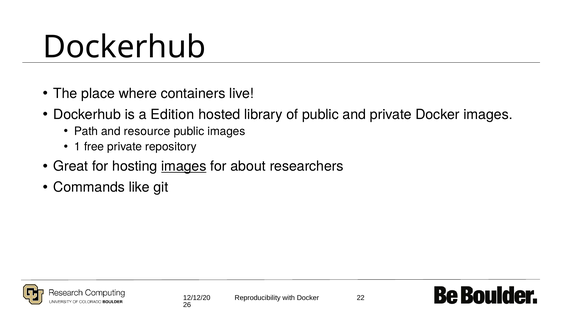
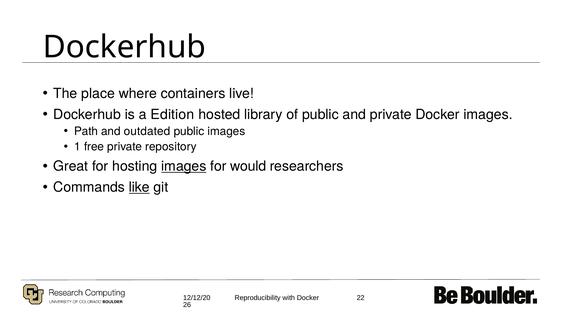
resource: resource -> outdated (147, 131)
about: about -> would (248, 167)
like underline: none -> present (139, 188)
